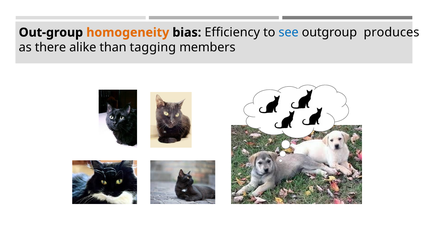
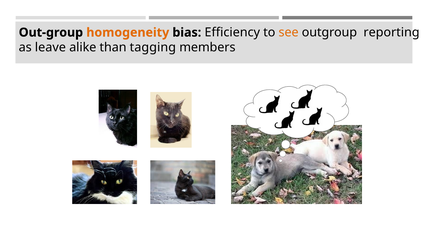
see colour: blue -> orange (289, 32)
produces: produces -> reporting (392, 32)
there: there -> leave (50, 47)
